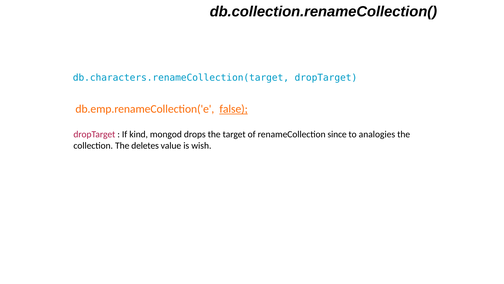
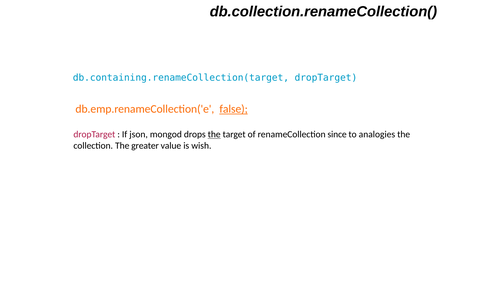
db.characters.renameCollection(target: db.characters.renameCollection(target -> db.containing.renameCollection(target (181, 77)
kind: kind -> json (139, 134)
the underline: none -> present (214, 134)
deletes: deletes -> greater (145, 146)
